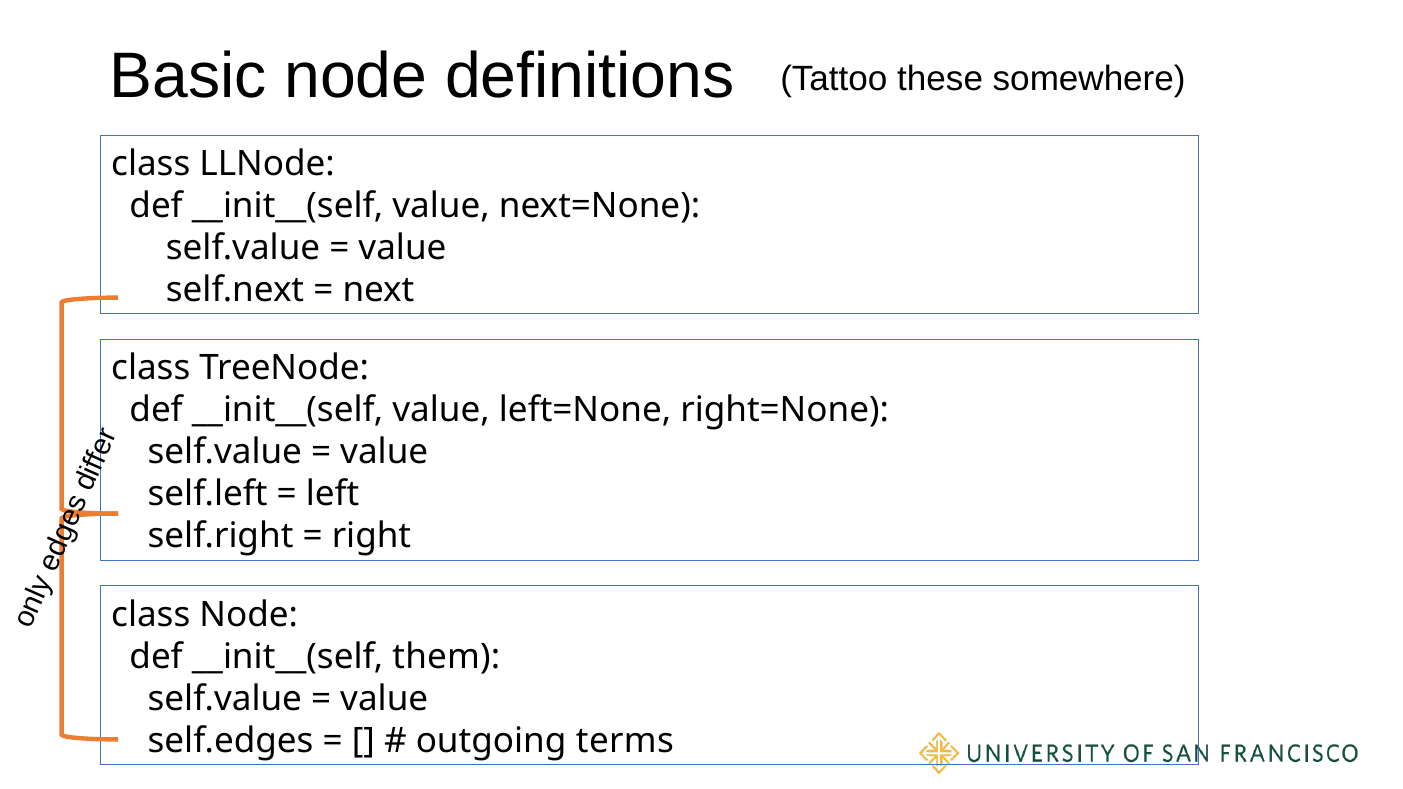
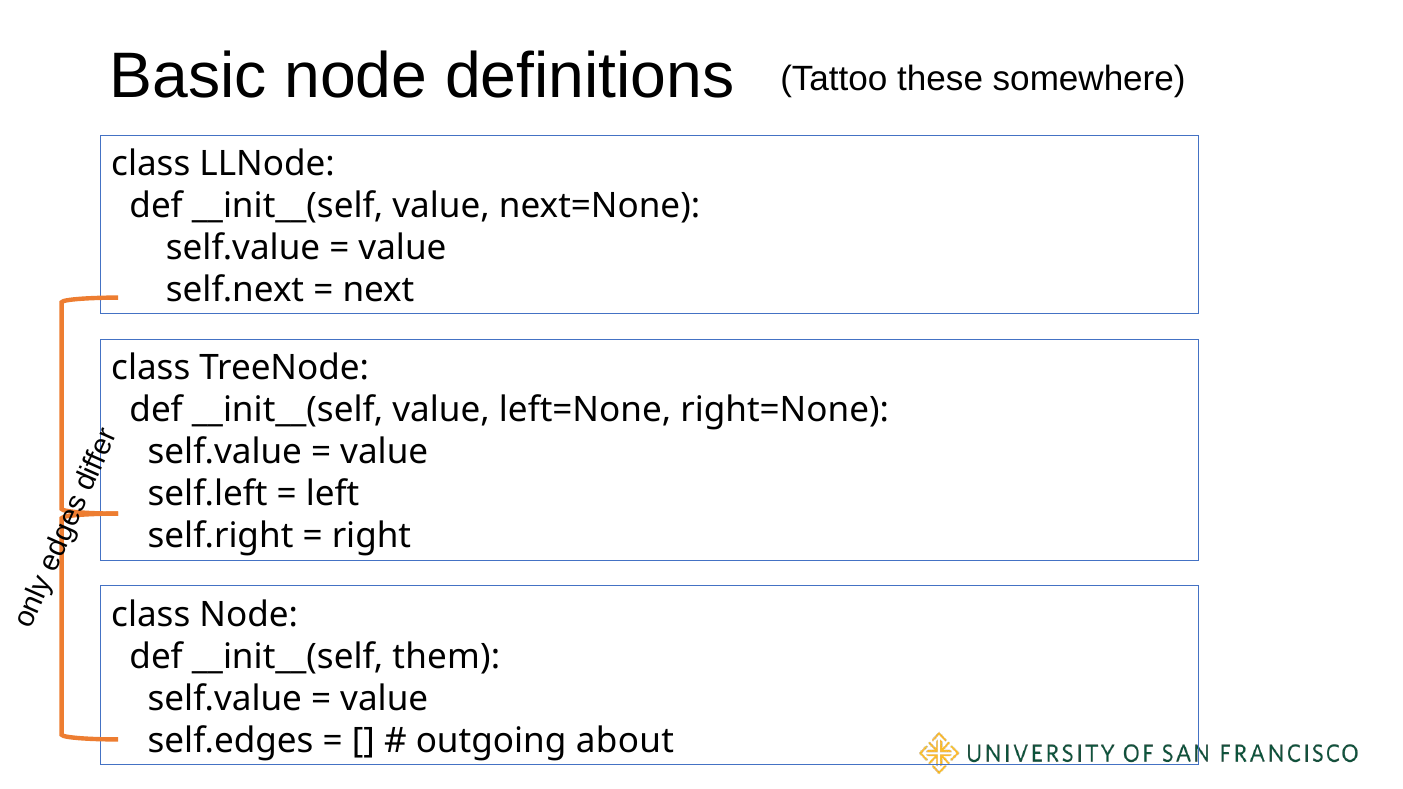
terms: terms -> about (625, 741)
